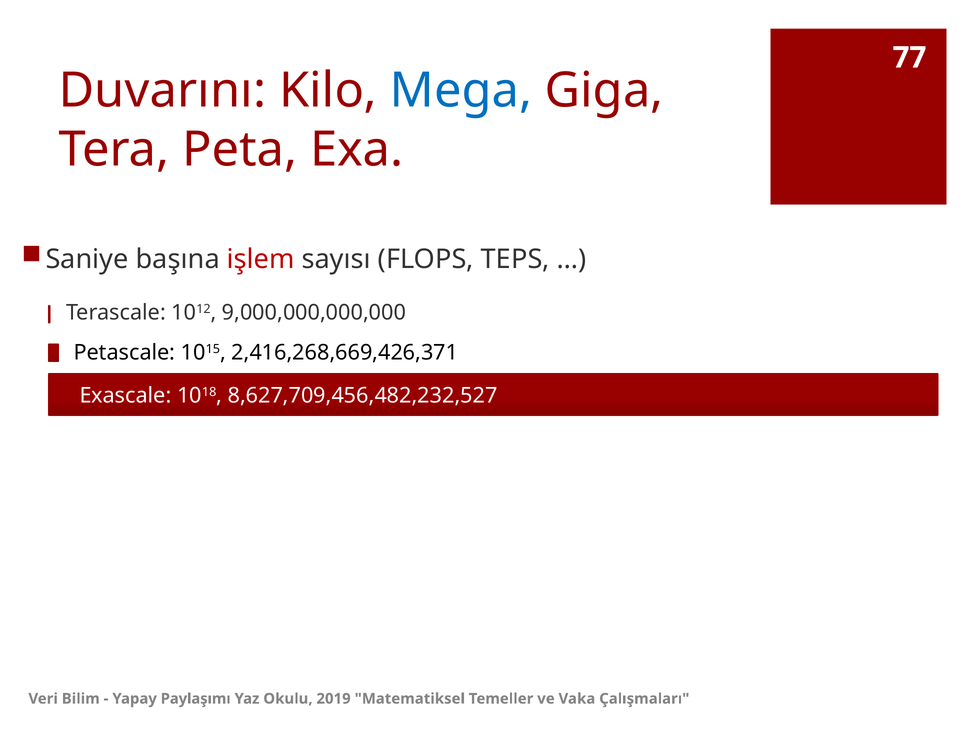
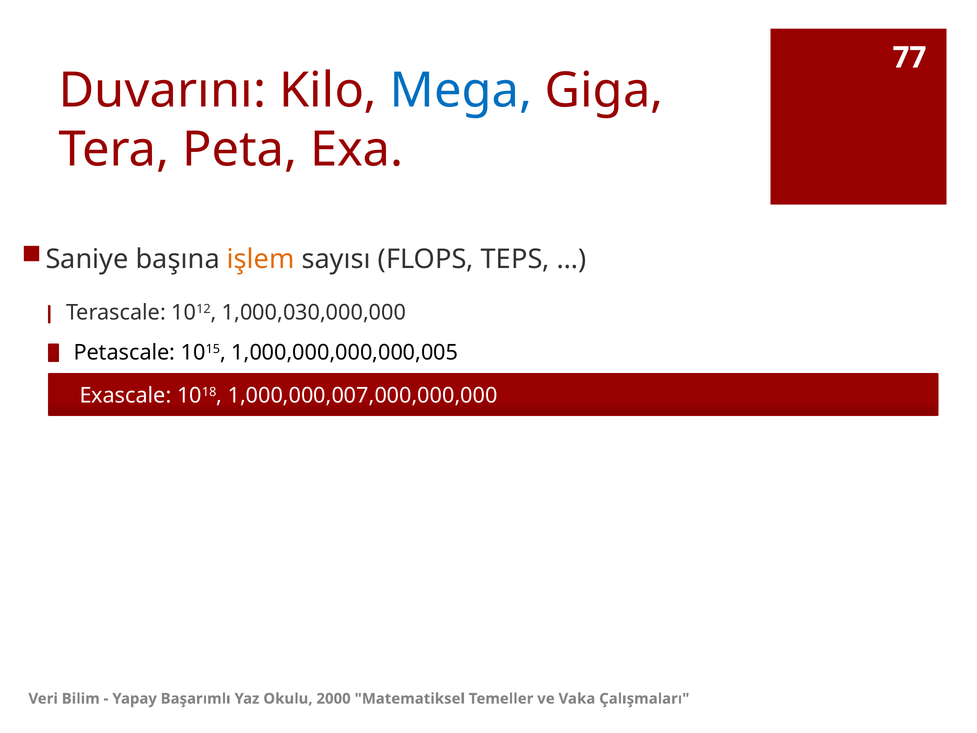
işlem colour: red -> orange (261, 259)
9,000,000,000,000: 9,000,000,000,000 -> 1,000,030,000,000 (314, 313)
2,416,268,669,426,371: 2,416,268,669,426,371 -> 1,000,000,000,000,005 (345, 352)
8,627,709,456,482,232,527: 8,627,709,456,482,232,527 -> 1,000,000,007,000,000,000 (363, 395)
Paylaşımı: Paylaşımı -> Başarımlı (196, 698)
2019: 2019 -> 2000 (334, 698)
